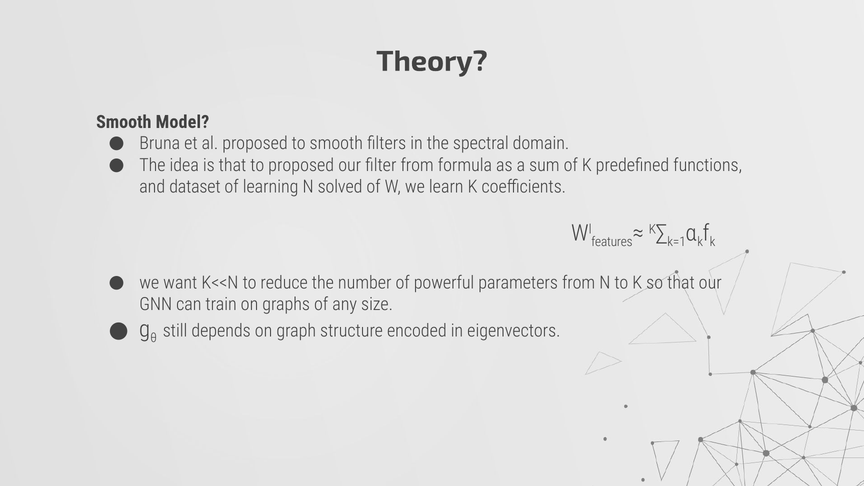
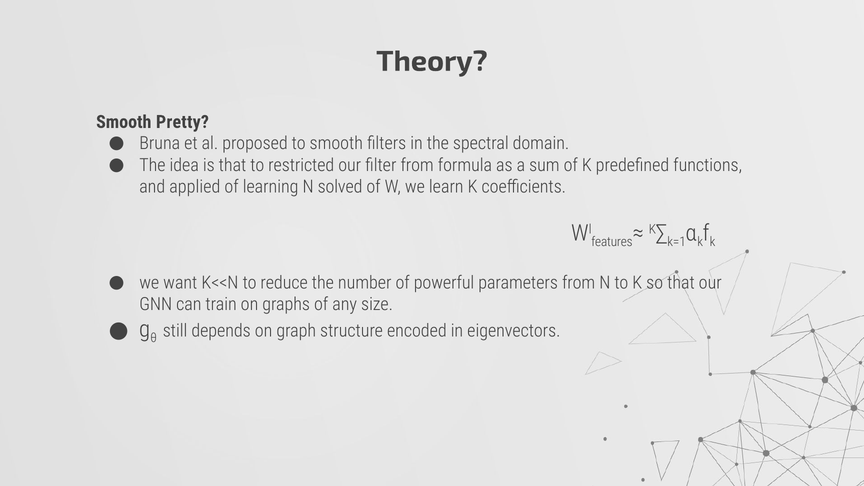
Model: Model -> Pretty (182, 122)
to proposed: proposed -> restricted (301, 165)
dataset: dataset -> applied (195, 187)
